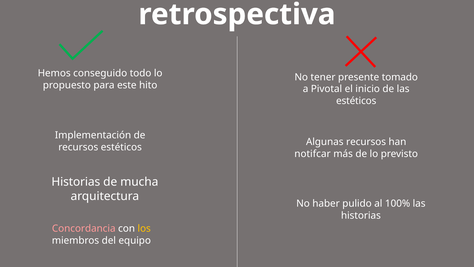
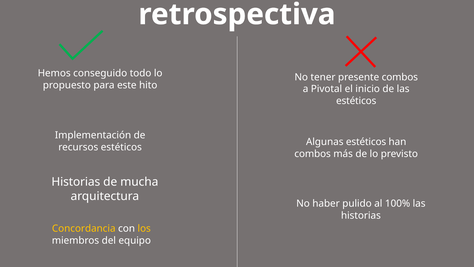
presente tomado: tomado -> combos (400, 77)
Algunas recursos: recursos -> estéticos (366, 142)
notifcar: notifcar -> combos (313, 154)
Concordancia colour: pink -> yellow (84, 228)
